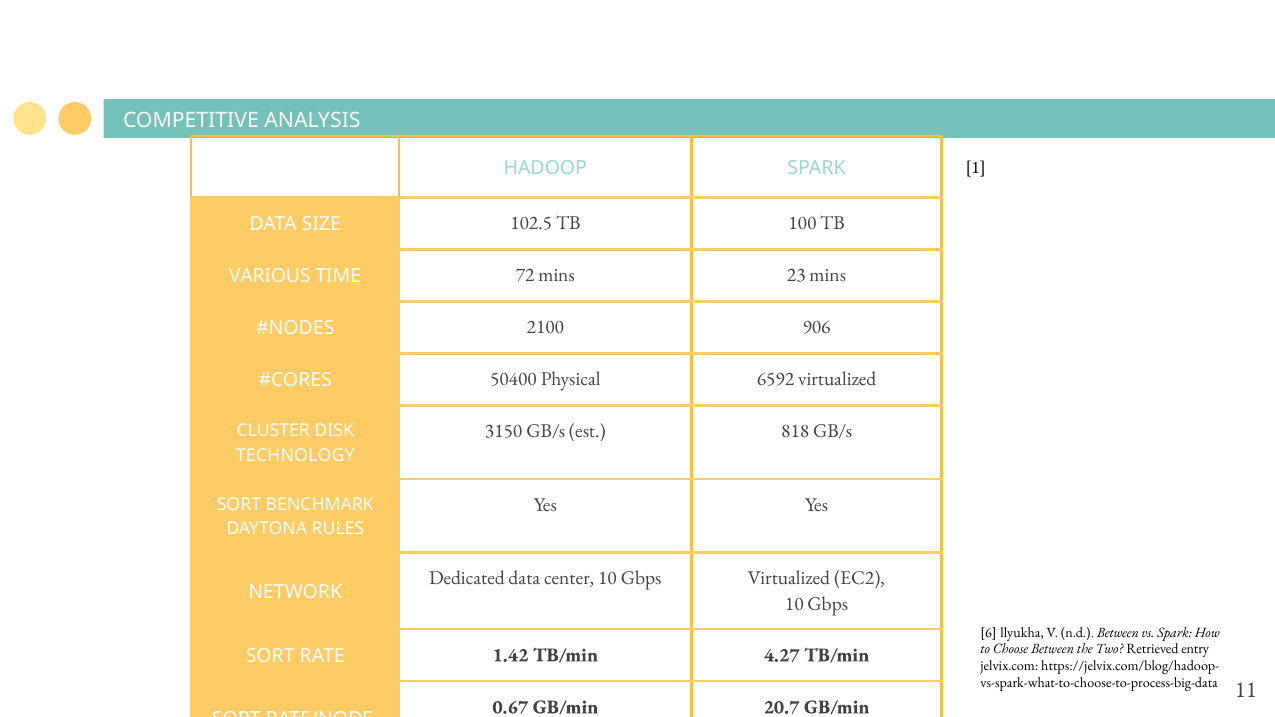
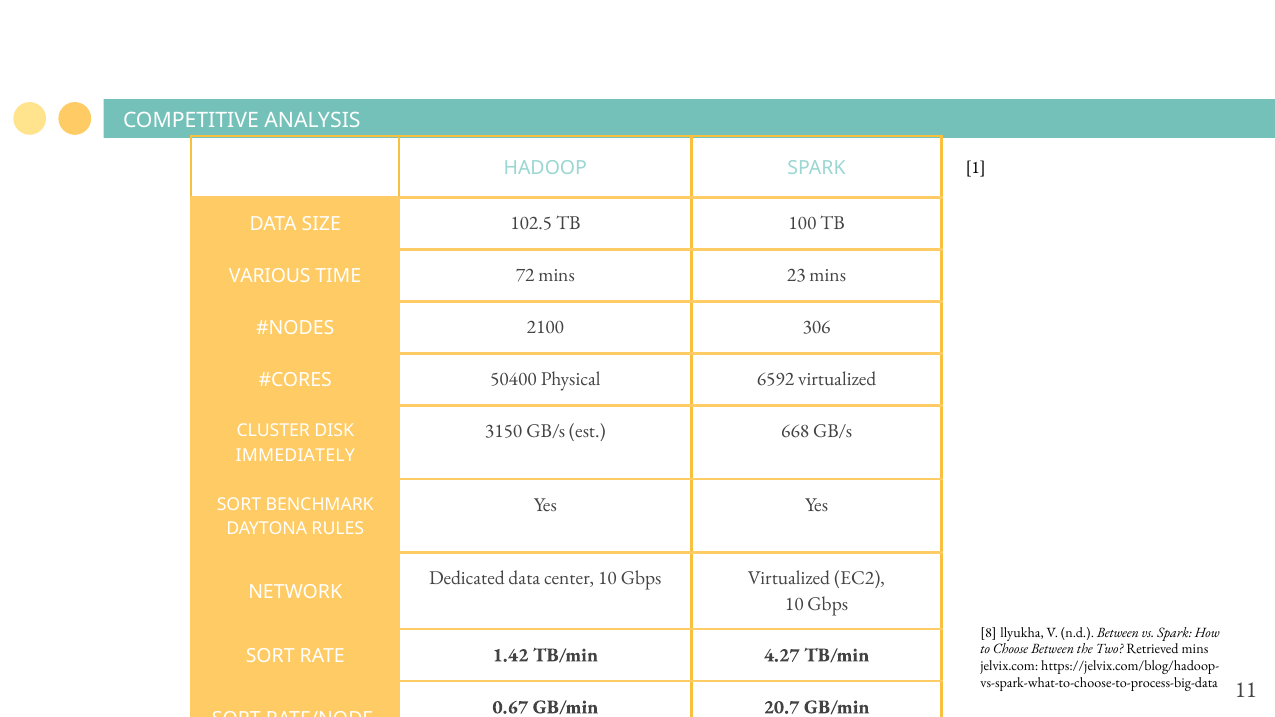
906: 906 -> 306 (817, 328)
818: 818 -> 668 (795, 432)
TECHNOLOGY: TECHNOLOGY -> IMMEDIATELY (295, 455)
6: 6 -> 8 (989, 633)
Retrieved entry: entry -> mins (1195, 649)
